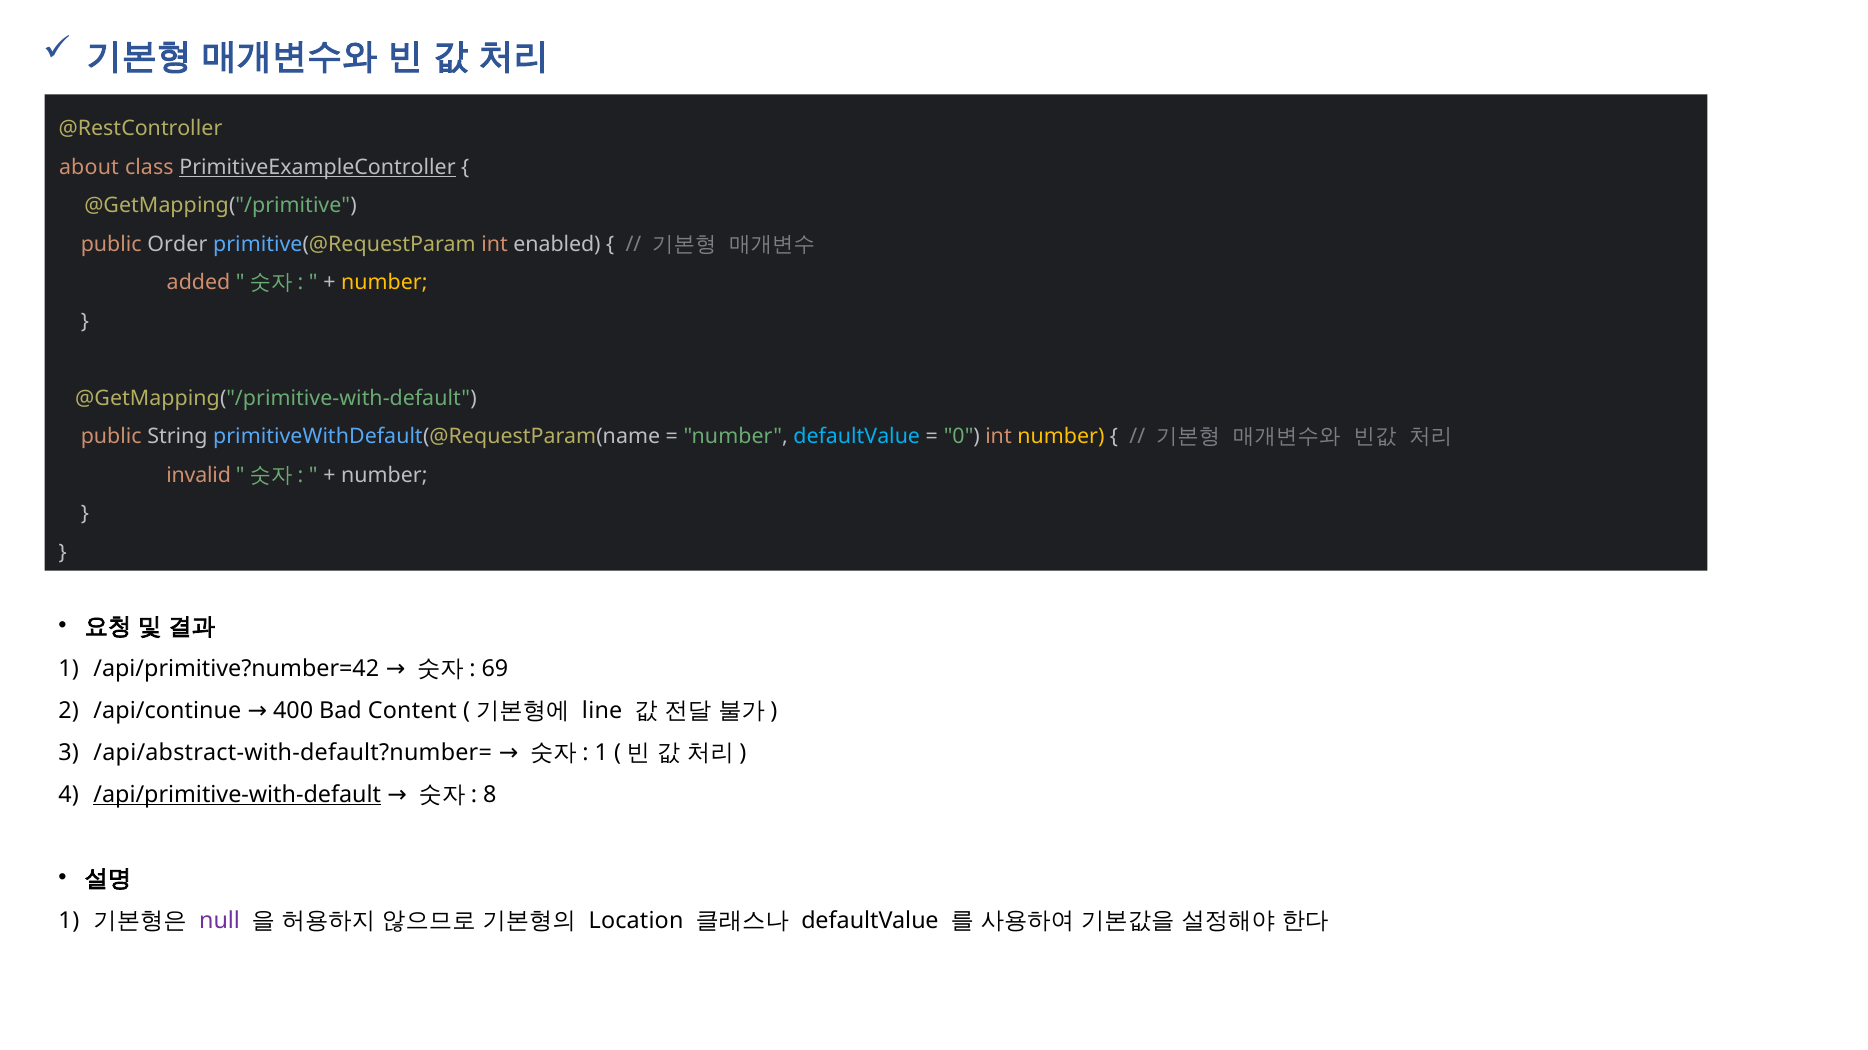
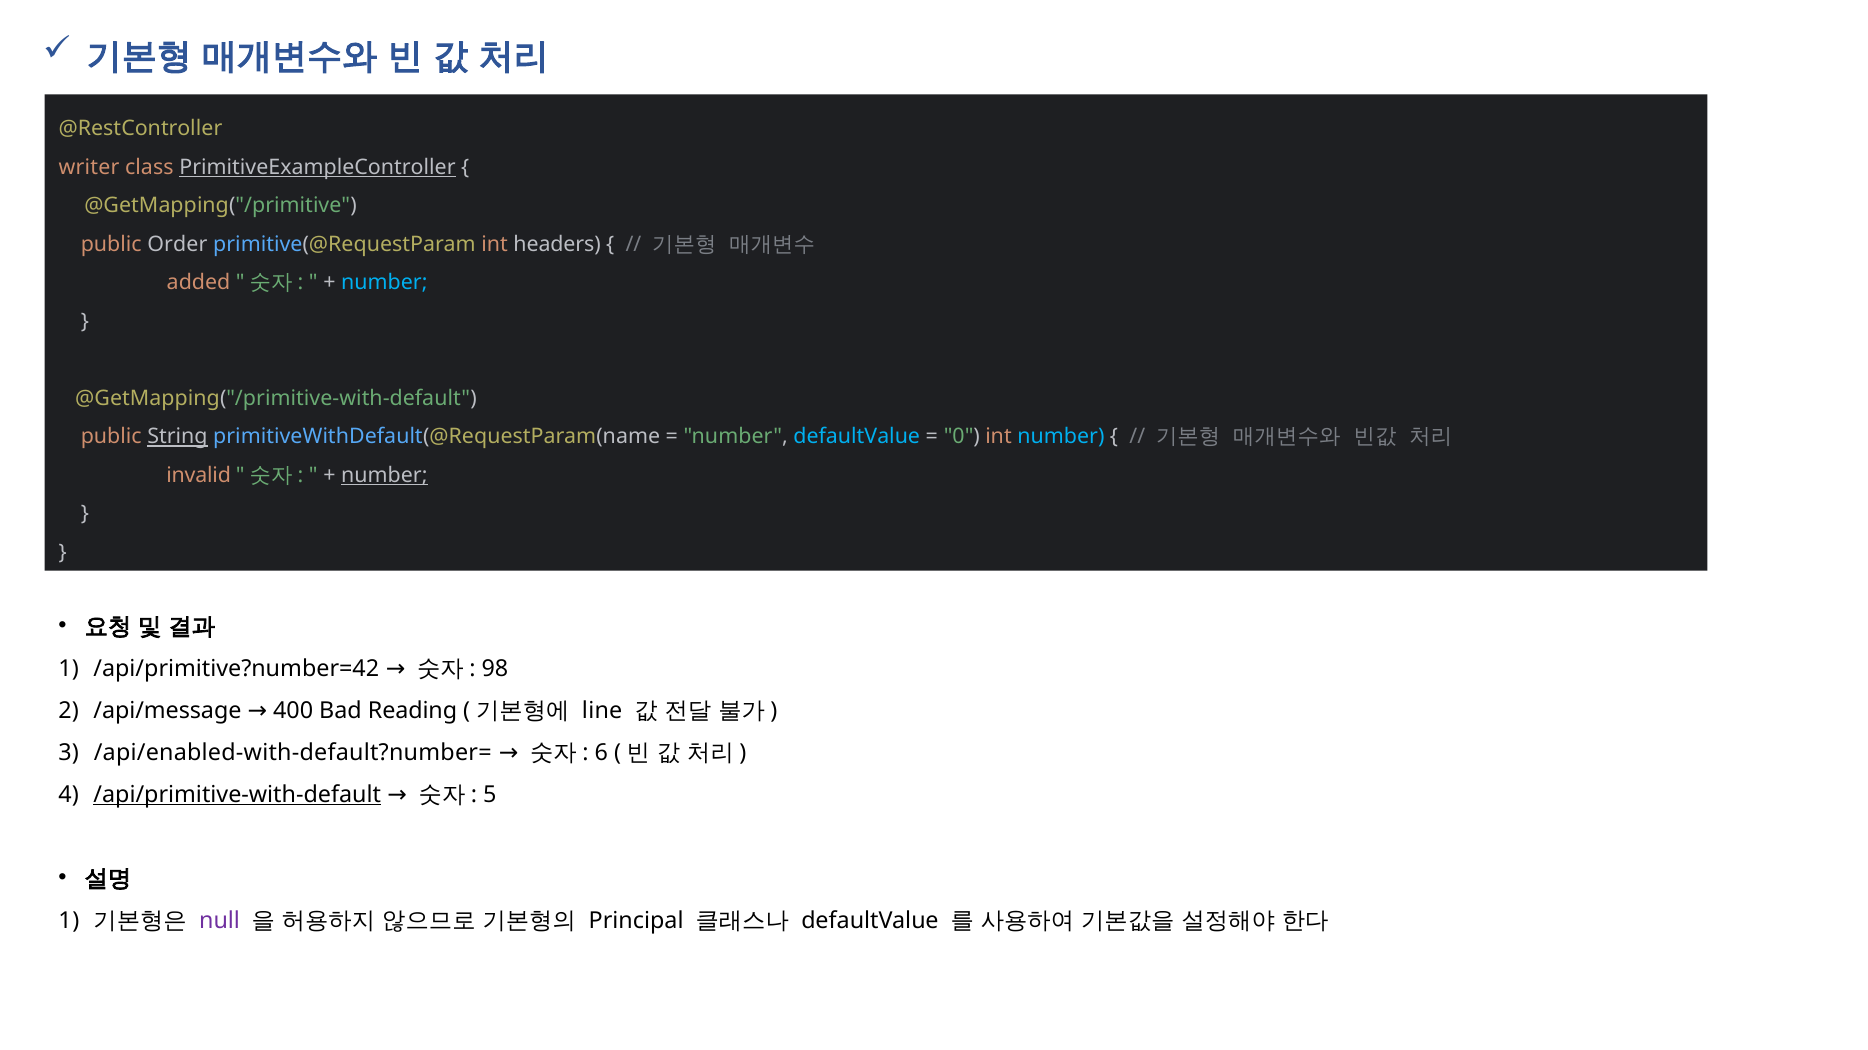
about: about -> writer (89, 167)
enabled: enabled -> headers (557, 244)
number colour: yellow -> light blue (384, 283)
String underline: none -> present (177, 437)
number colour: yellow -> light blue (1061, 437)
number underline: none -> present (384, 476)
69: 69 -> 98 (495, 669)
/api/continue: /api/continue -> /api/message (167, 711)
Content: Content -> Reading (413, 711)
/api/abstract-with-default?number=: /api/abstract-with-default?number= -> /api/enabled-with-default?number= (293, 753)
1: 1 -> 6 (601, 753)
8: 8 -> 5 (490, 795)
Location: Location -> Principal (636, 921)
